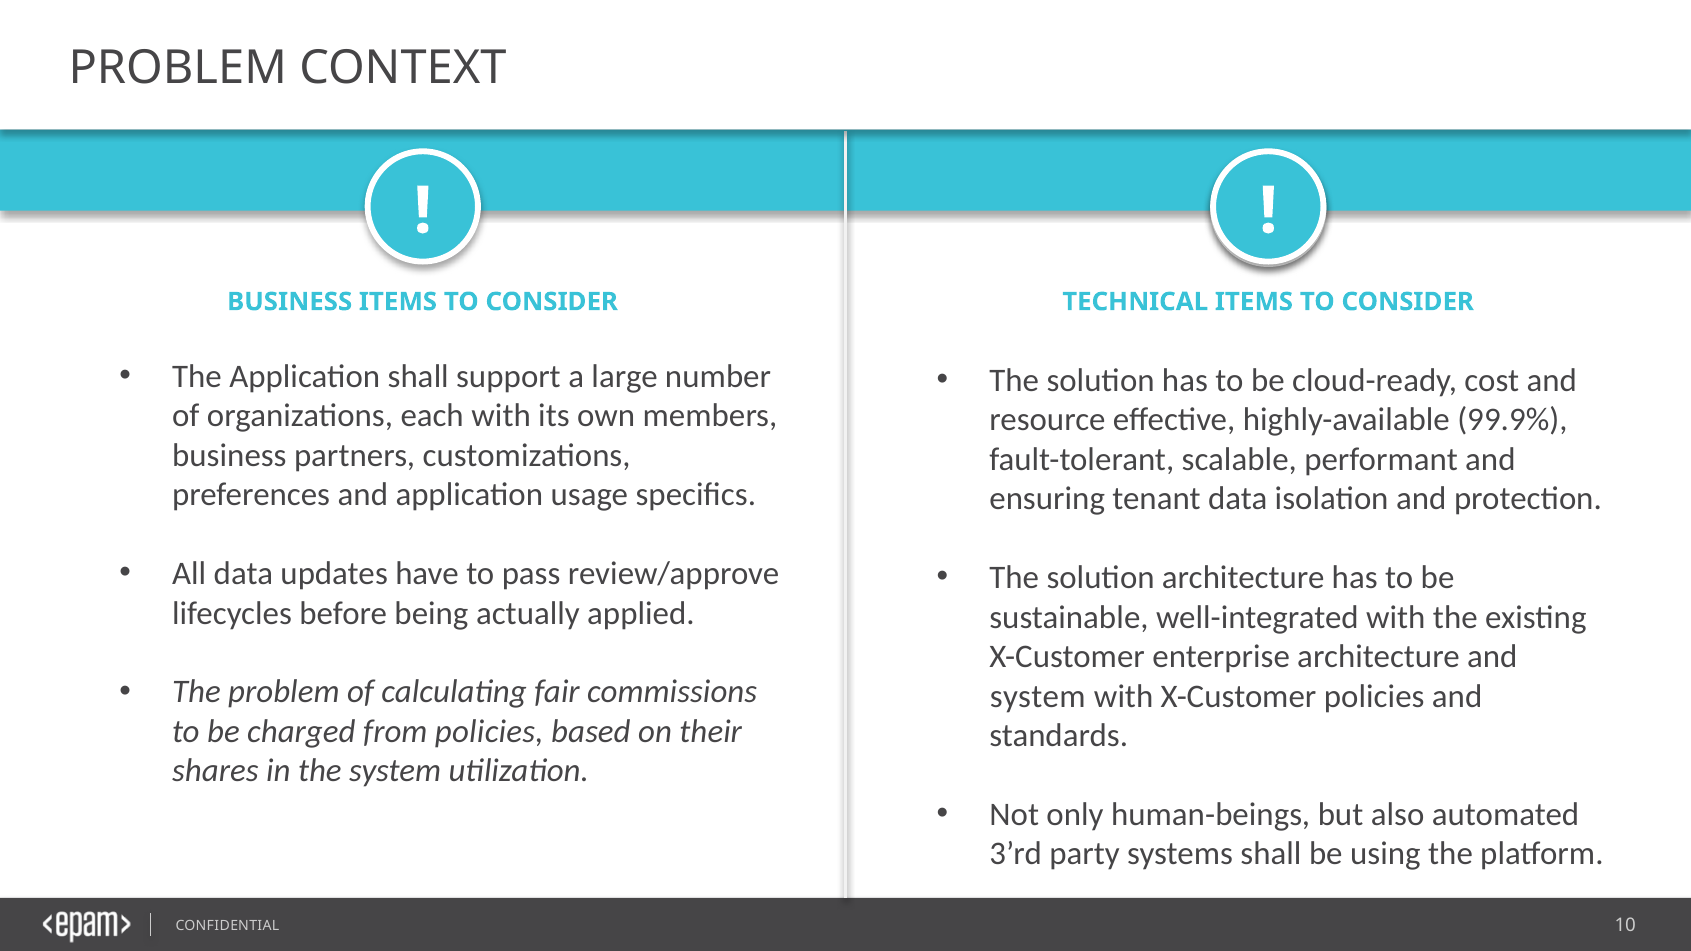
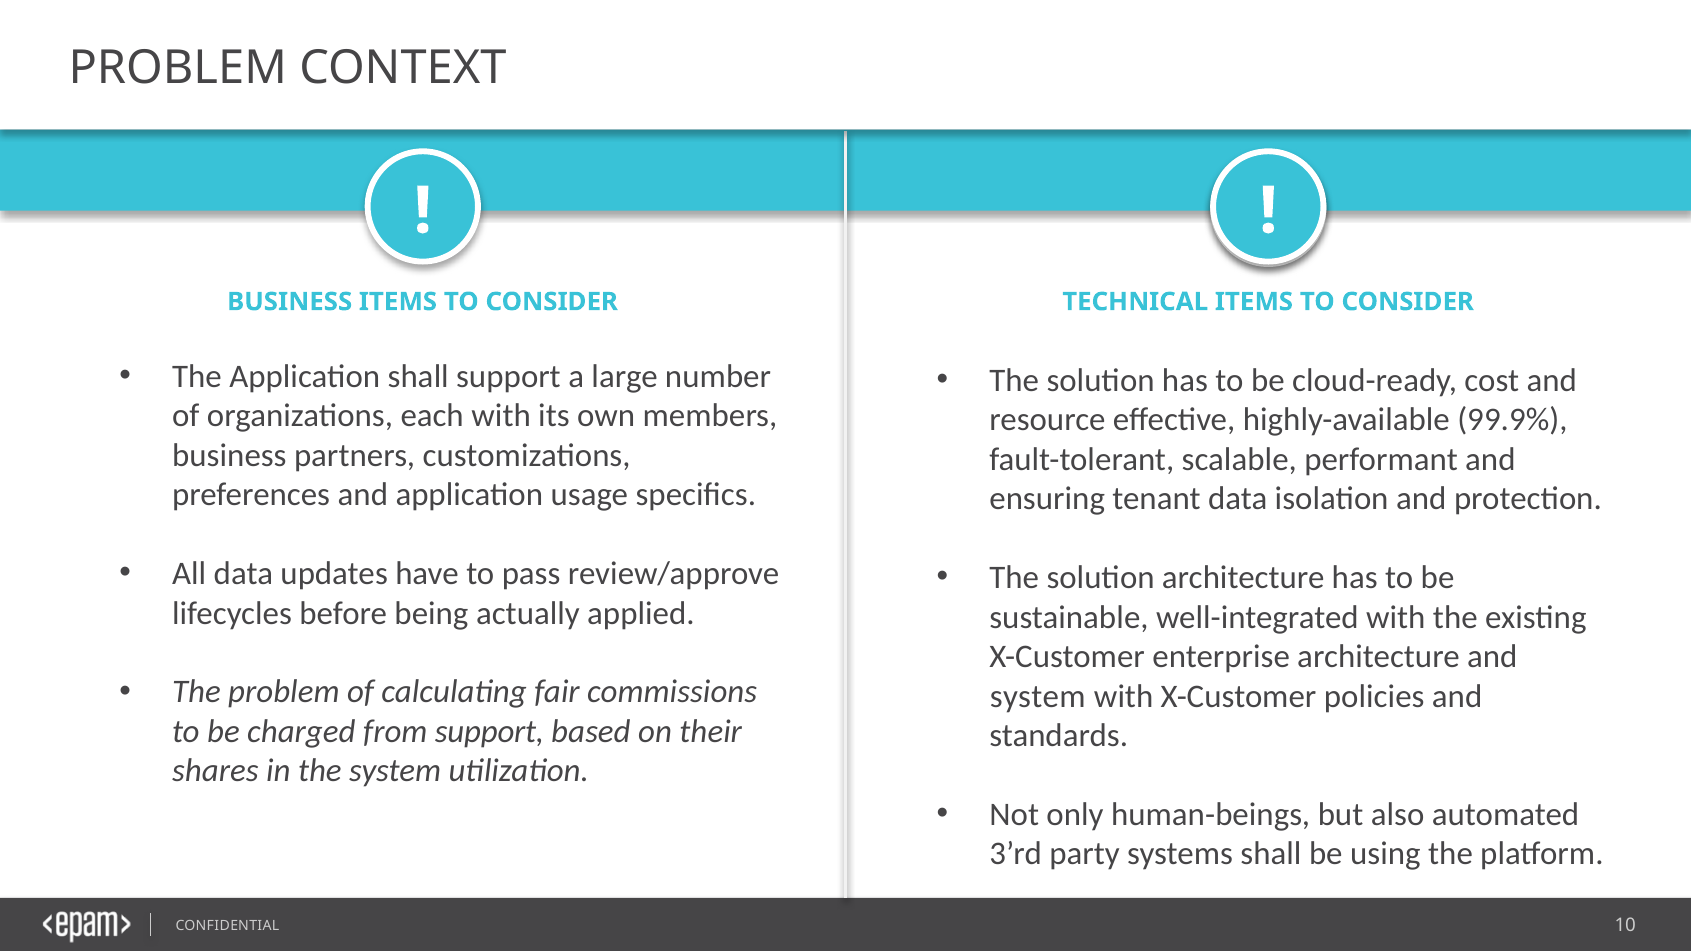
from policies: policies -> support (490, 732)
